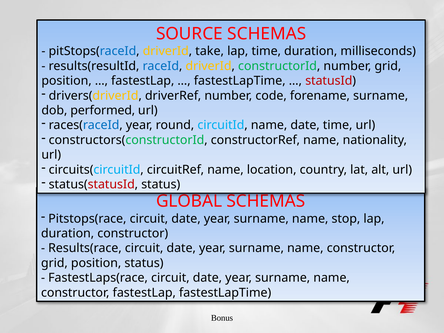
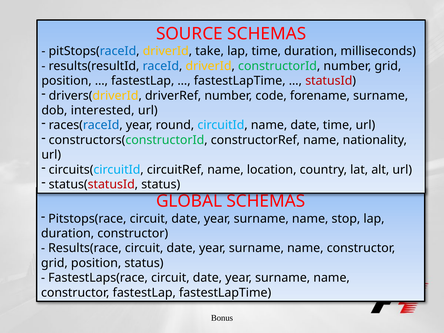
performed: performed -> interested (103, 110)
